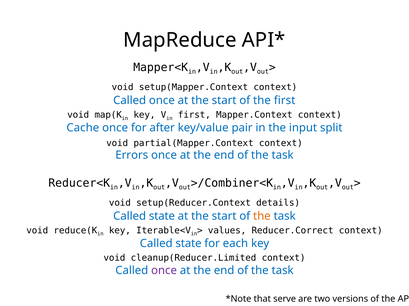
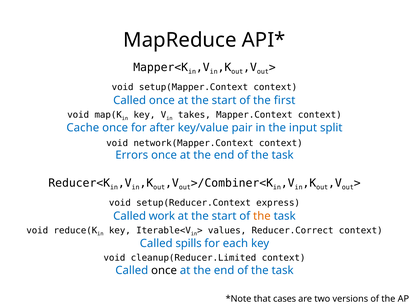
in first: first -> takes (194, 115)
partial(Mapper.Context: partial(Mapper.Context -> network(Mapper.Context (194, 143)
details: details -> express (278, 203)
state: state -> work (162, 217)
state: state -> spills (189, 244)
once colour: purple -> black (164, 271)
serve: serve -> cases (285, 300)
